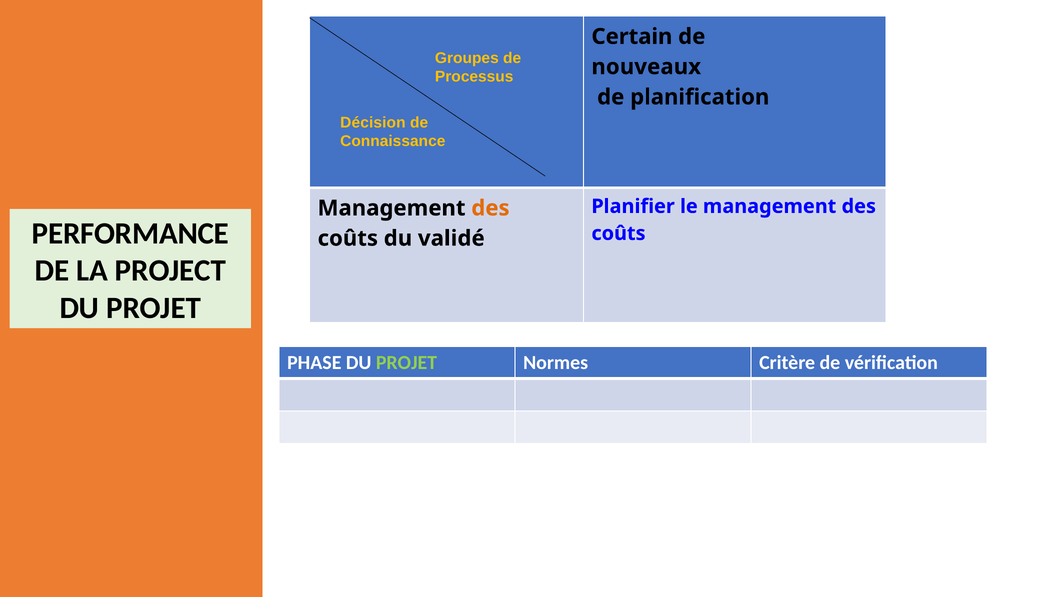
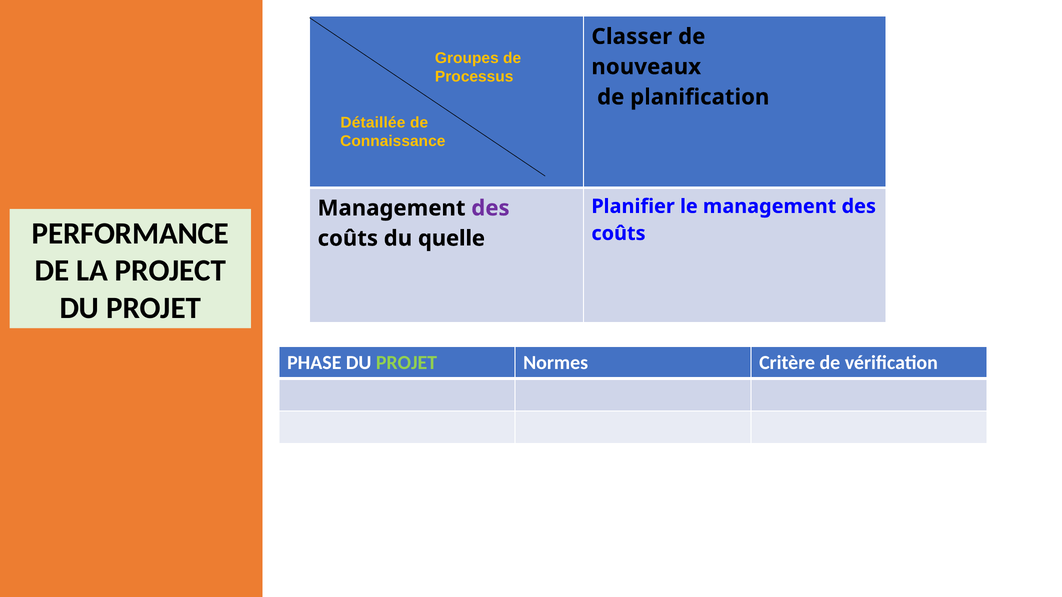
Certain: Certain -> Classer (632, 37)
Décision: Décision -> Détaillée (373, 123)
des colour: orange -> purple (490, 208)
validé: validé -> quelle (451, 239)
